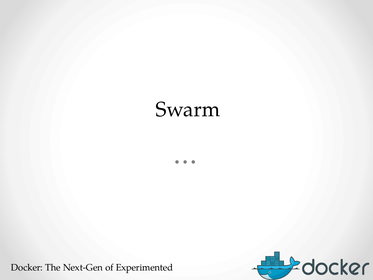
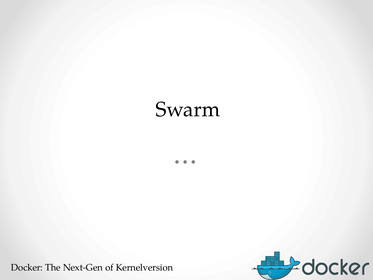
Experimented: Experimented -> Kernelversion (144, 267)
